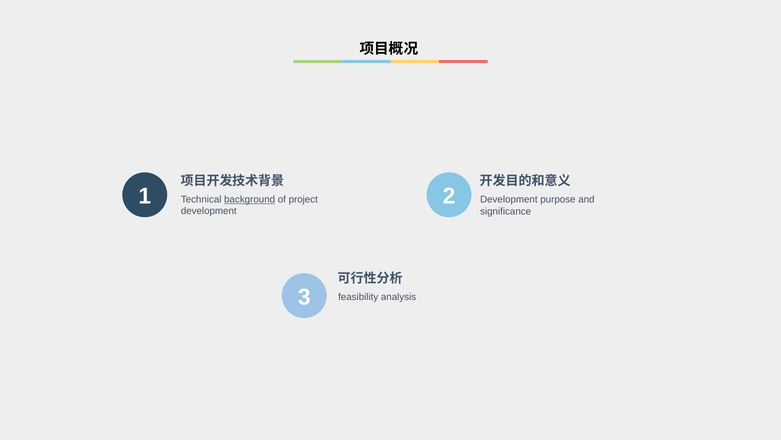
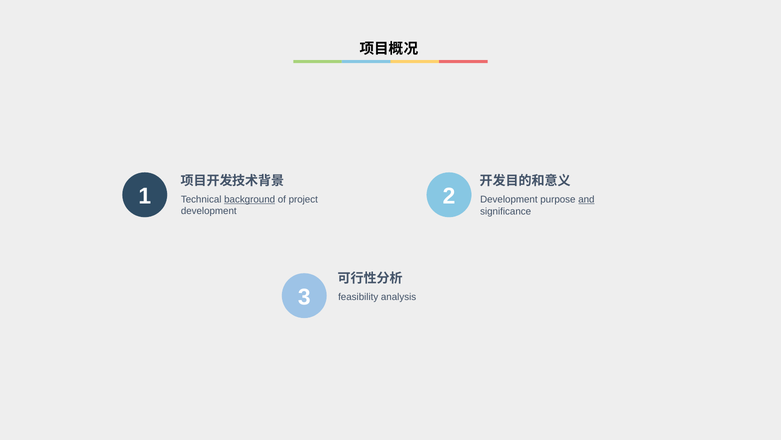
and underline: none -> present (586, 199)
